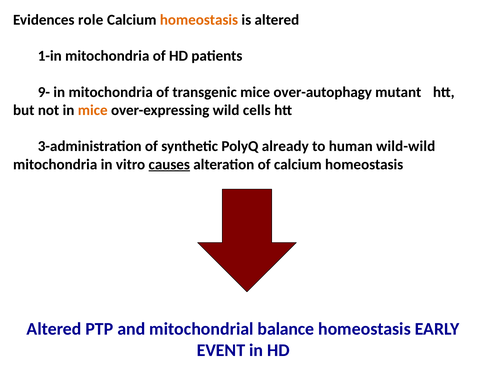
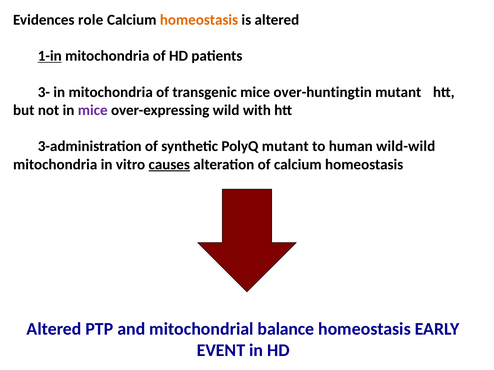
1-in underline: none -> present (50, 56)
9-: 9- -> 3- (44, 92)
over-autophagy: over-autophagy -> over-huntingtin (323, 92)
mice colour: orange -> purple (93, 110)
cells: cells -> with (257, 110)
PolyQ already: already -> mutant (285, 146)
